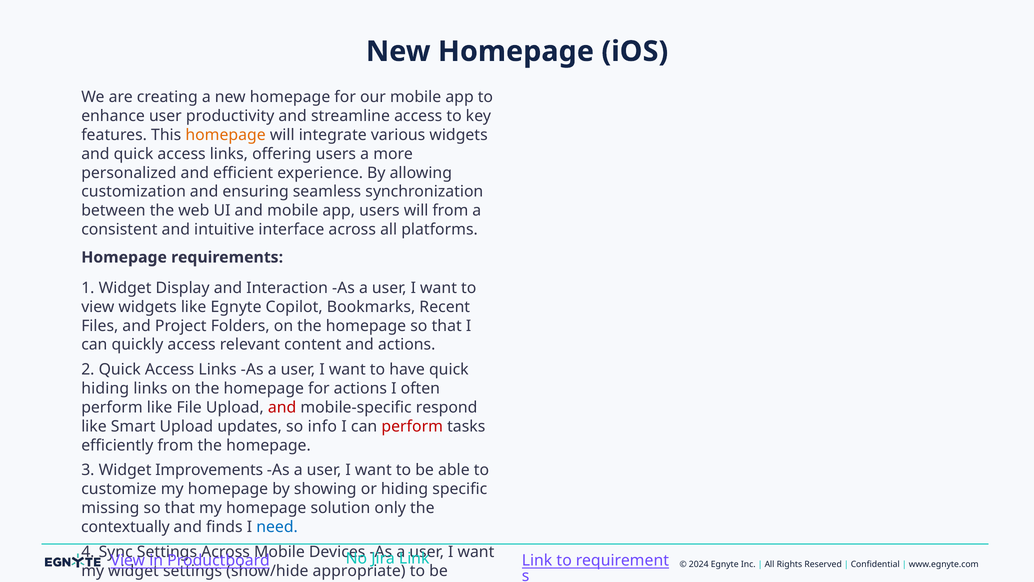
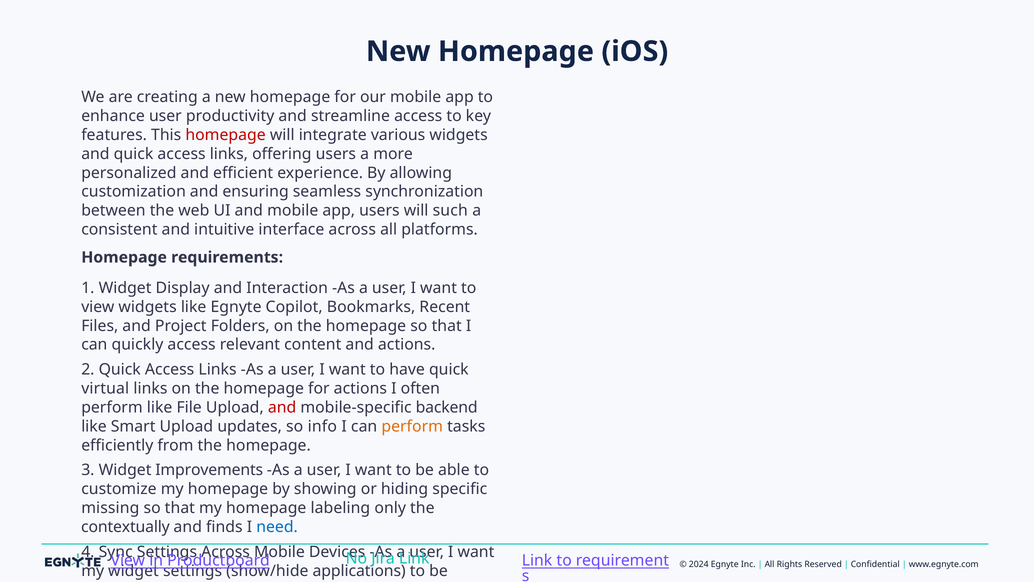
homepage colour: orange -> red (226, 135)
will from: from -> such (450, 211)
hiding: hiding -> virtual (105, 388)
respond: respond -> backend (447, 407)
perform colour: red -> orange (412, 426)
solution: solution -> labeling (340, 508)
appropriate: appropriate -> applications (359, 570)
